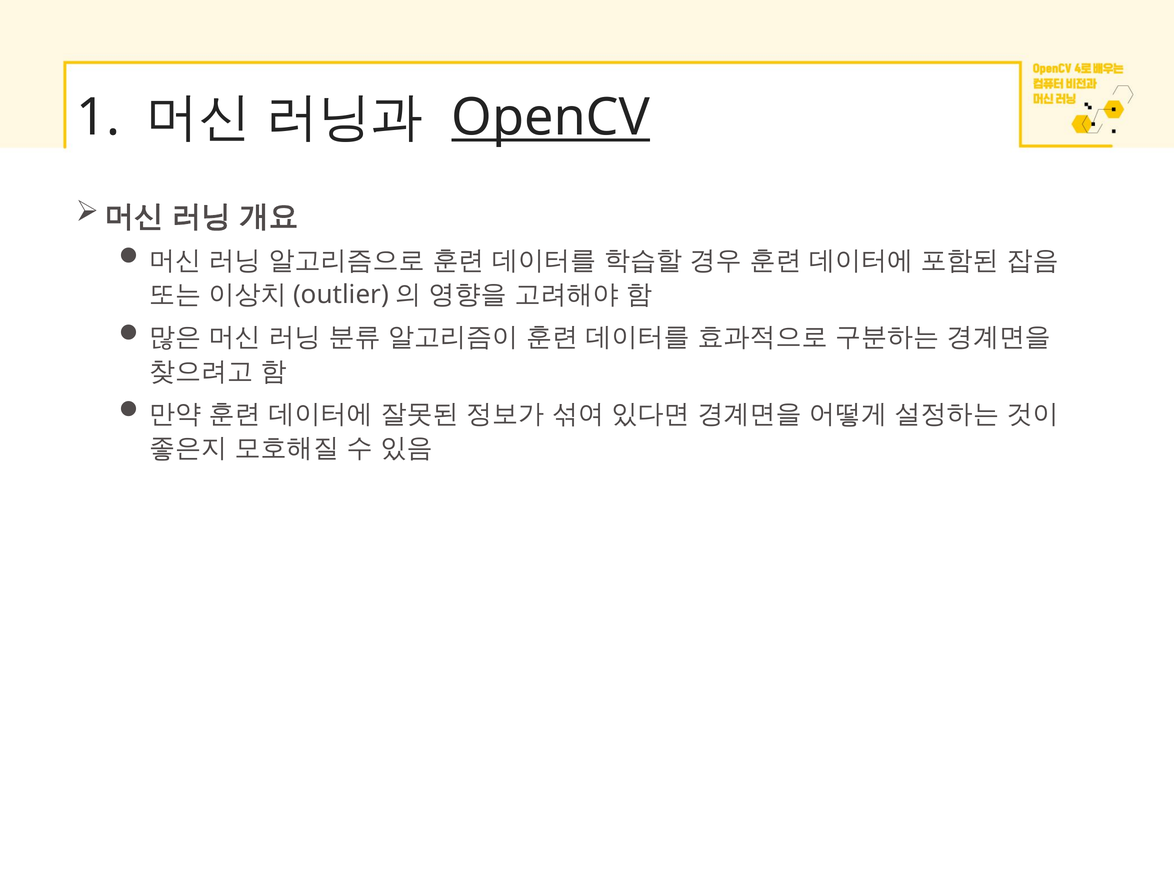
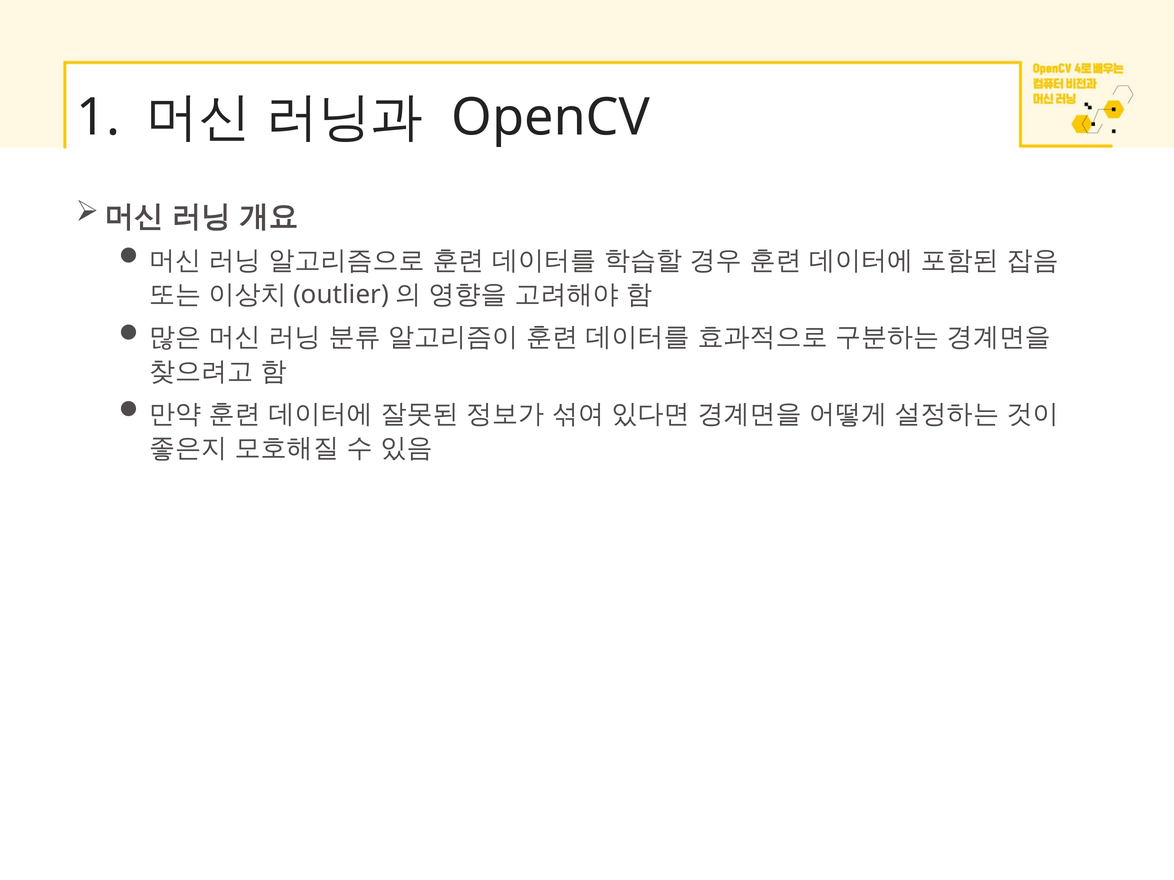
OpenCV underline: present -> none (551, 117)
